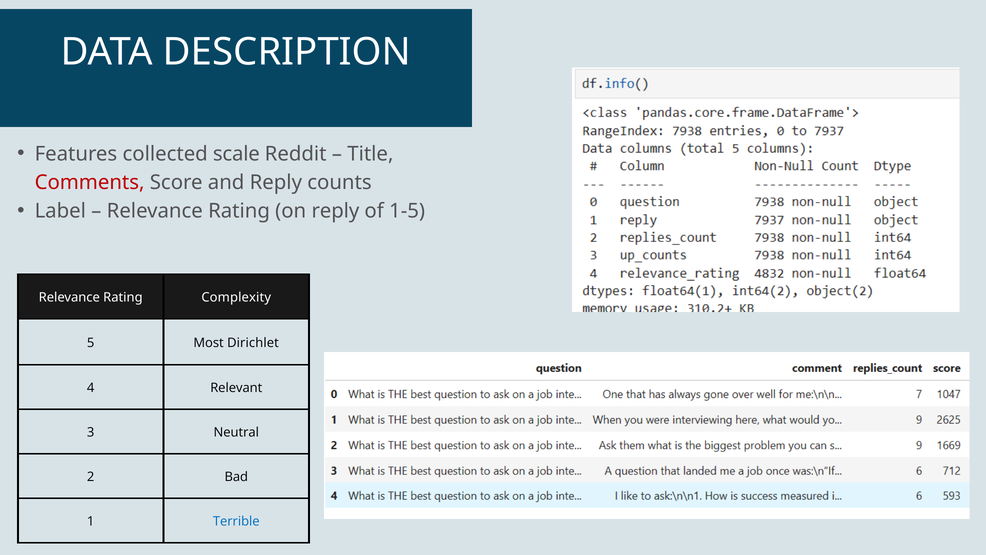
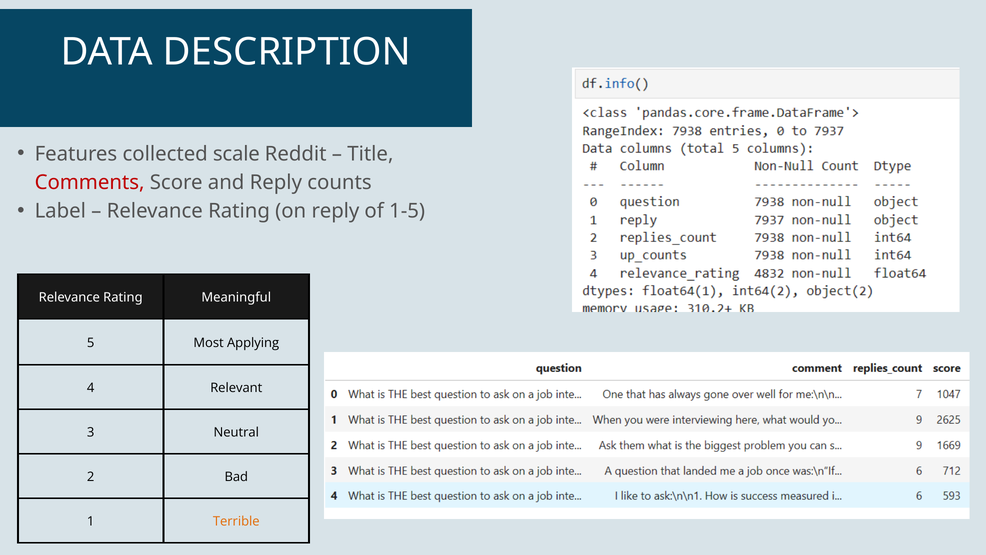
Complexity: Complexity -> Meaningful (236, 297)
Dirichlet: Dirichlet -> Applying (253, 343)
Terrible colour: blue -> orange (236, 521)
